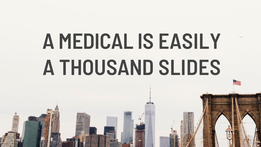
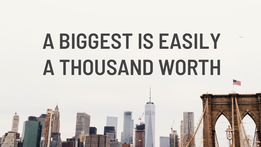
MEDICAL: MEDICAL -> BIGGEST (96, 42)
SLIDES: SLIDES -> WORTH (190, 68)
